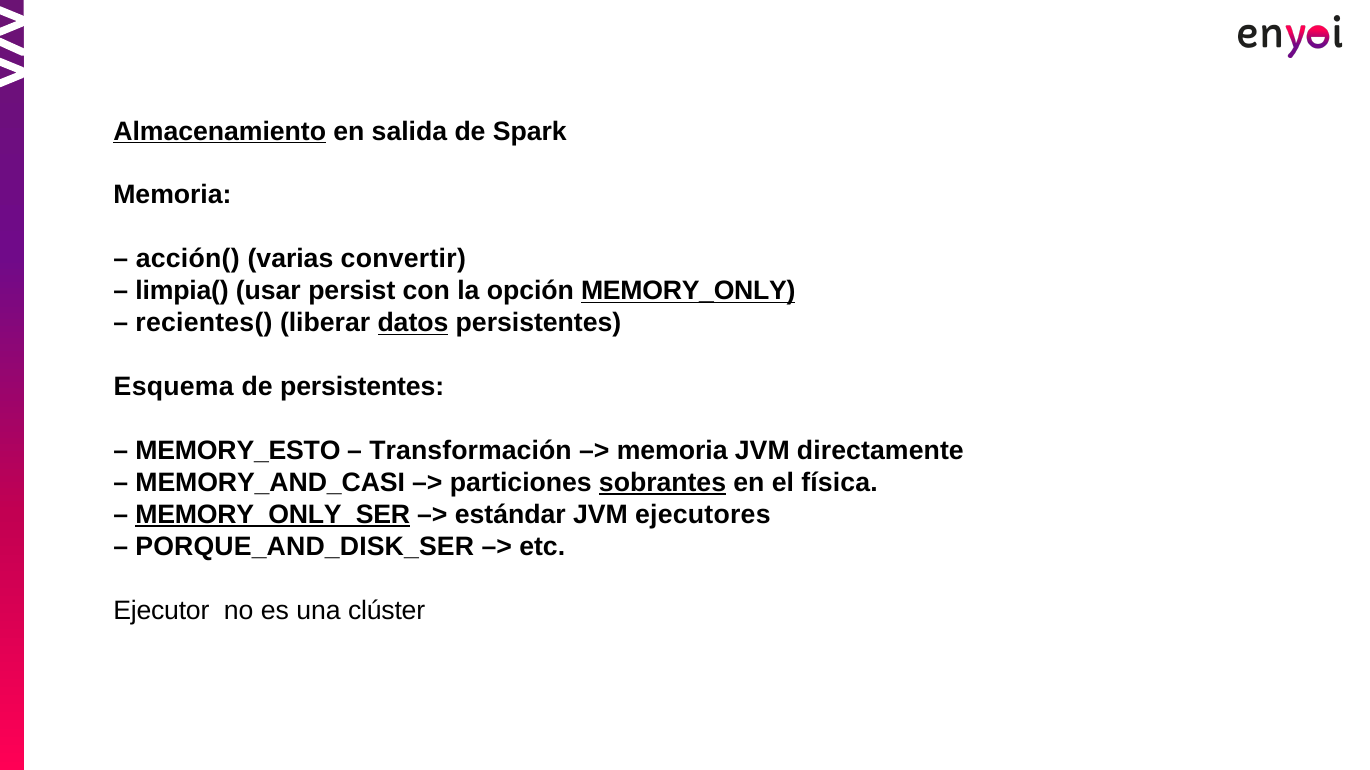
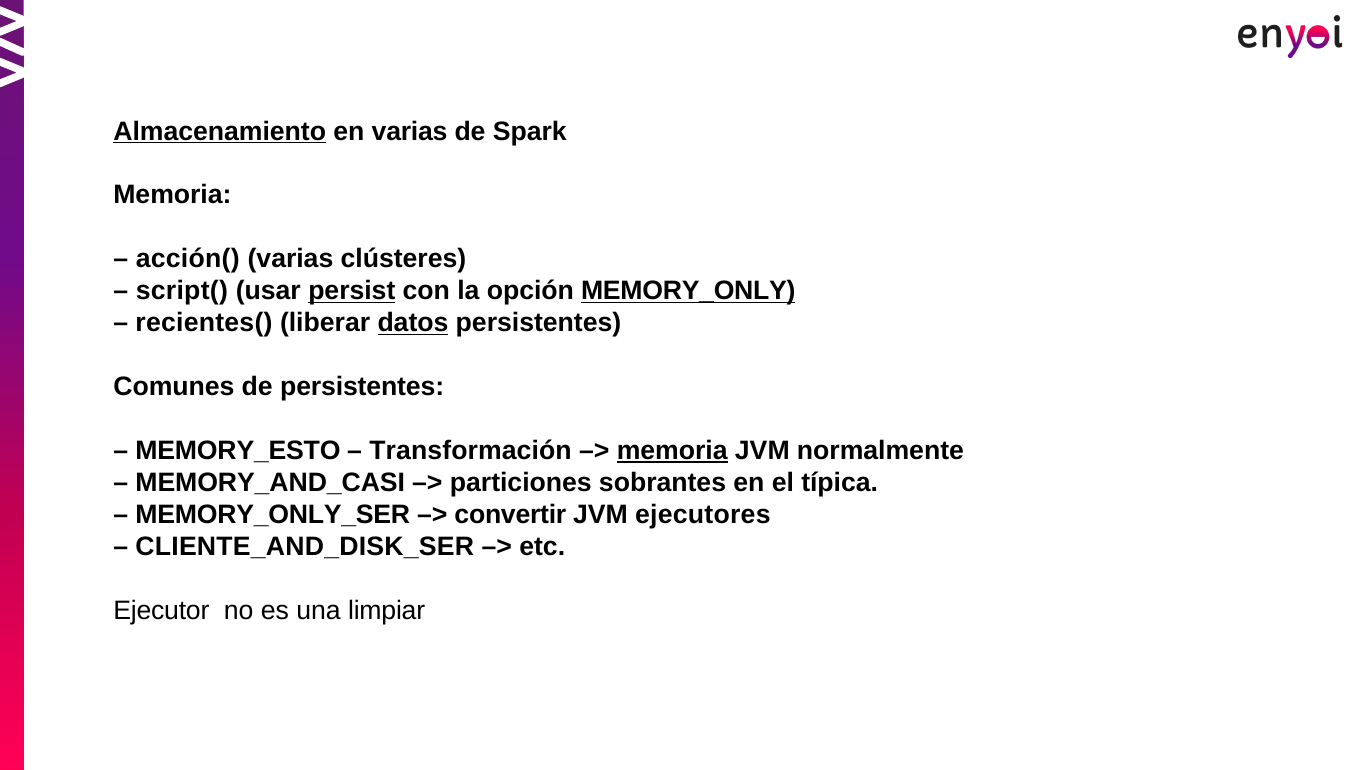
en salida: salida -> varias (410, 131)
convertir: convertir -> clústeres (403, 259)
limpia(: limpia( -> script( (182, 291)
persist underline: none -> present (352, 291)
Esquema: Esquema -> Comunes (174, 387)
memoria underline: none -> present (672, 451)
directamente: directamente -> normalmente (880, 451)
sobrantes underline: present -> none (663, 483)
física: física -> típica (840, 483)
MEMORY_ONLY_SER underline: present -> none (273, 515)
estándar: estándar -> convertir (510, 515)
PORQUE_AND_DISK_SER: PORQUE_AND_DISK_SER -> CLIENTE_AND_DISK_SER (305, 547)
clúster: clúster -> limpiar (387, 611)
